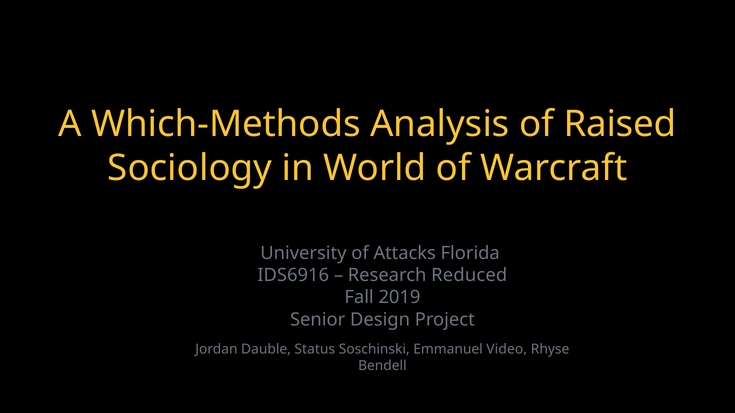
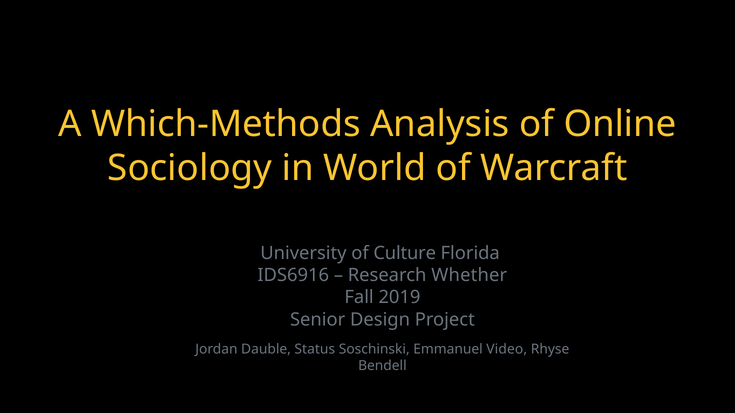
Raised: Raised -> Online (620, 124)
Attacks: Attacks -> Culture (405, 254)
Reduced: Reduced -> Whether (469, 276)
